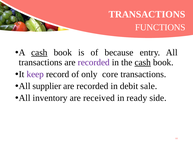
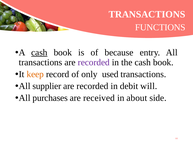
cash underline: present -> none (143, 62)
keep colour: purple -> orange (35, 74)
core: core -> used (110, 74)
sale: sale -> will (149, 86)
inventory: inventory -> purchases (50, 98)
ready: ready -> about (137, 98)
